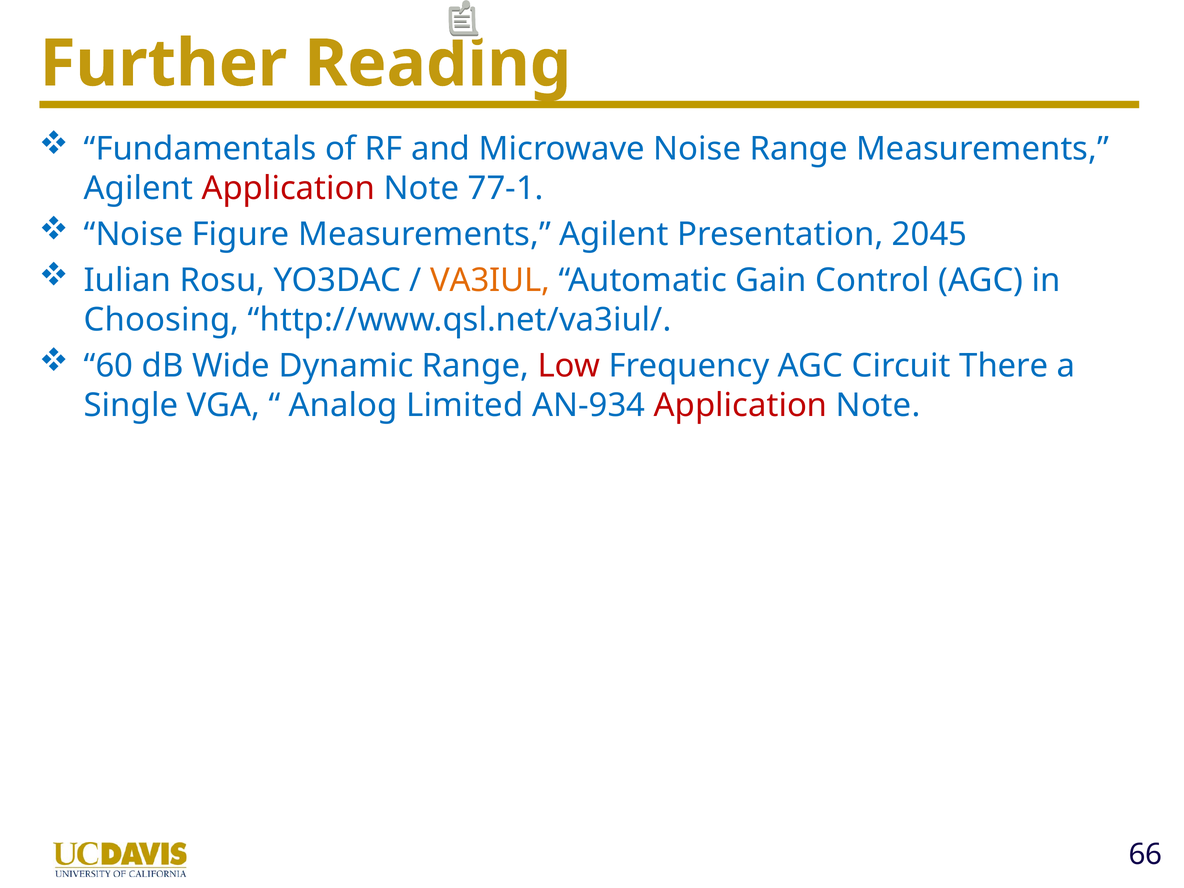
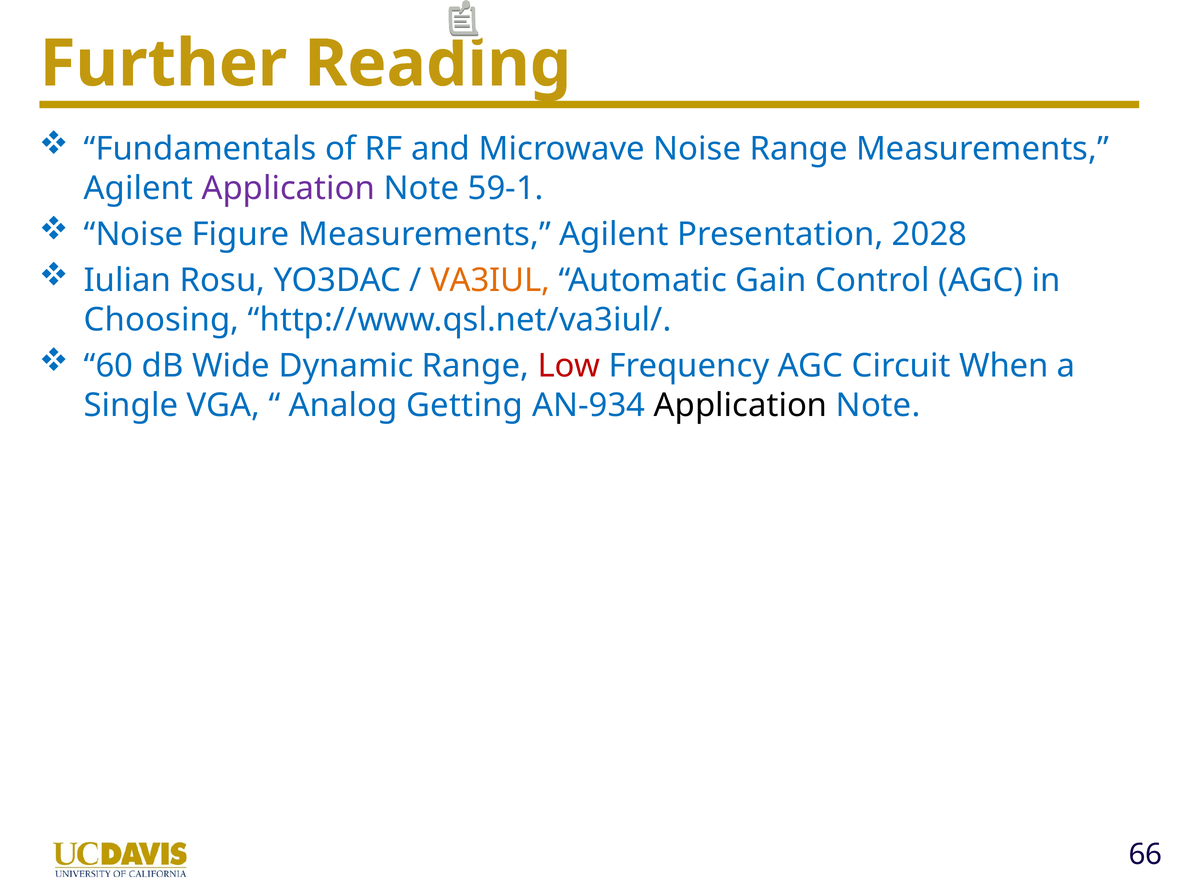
Application colour: red -> purple (288, 188)
77-1: 77-1 -> 59-1 (506, 188)
2045: 2045 -> 2028 (930, 234)
There: There -> When (1004, 366)
Limited: Limited -> Getting (465, 405)
Application colour: red -> black (741, 405)
